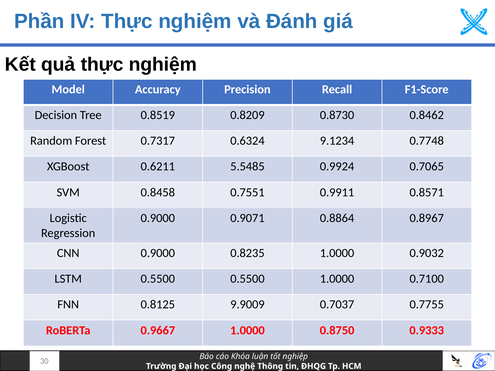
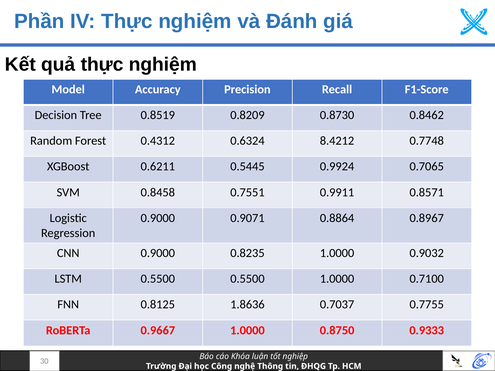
0.7317: 0.7317 -> 0.4312 (158, 141)
9.1234: 9.1234 -> 8.4212 (337, 141)
5.5485: 5.5485 -> 0.5445 (247, 167)
9.9009: 9.9009 -> 1.8636 (247, 305)
